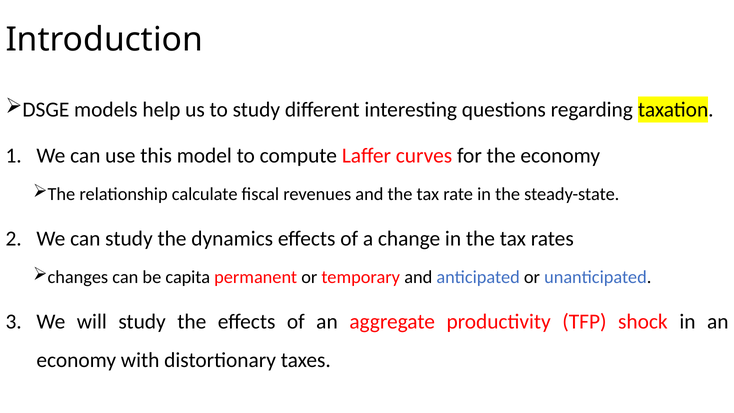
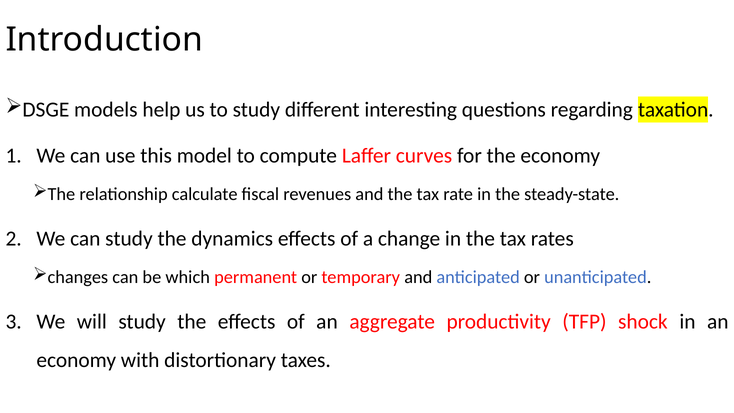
capita: capita -> which (188, 277)
